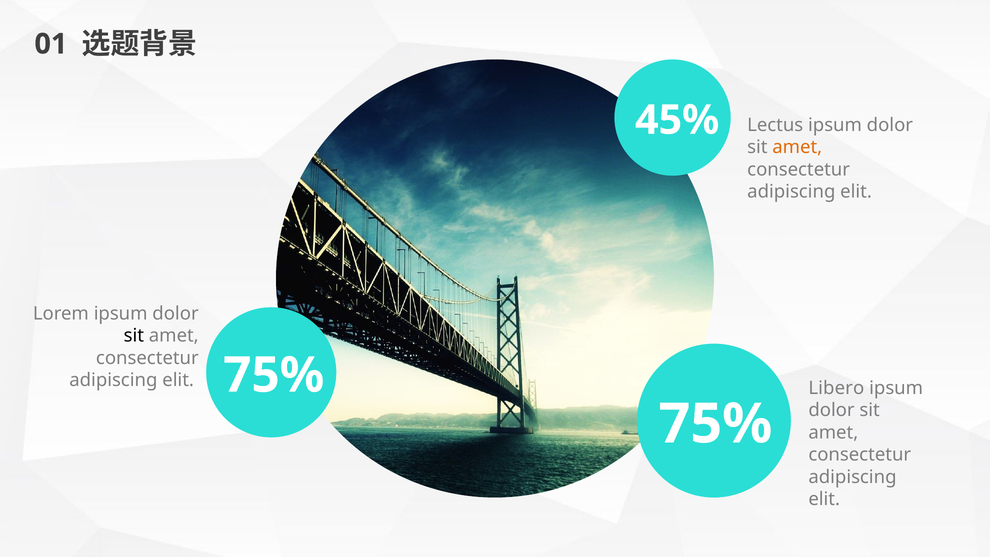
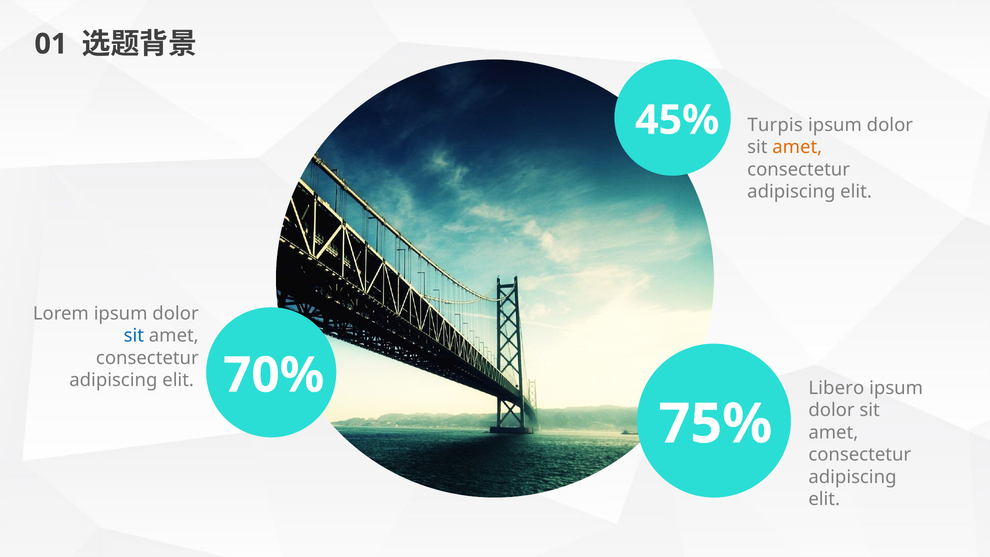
Lectus: Lectus -> Turpis (775, 125)
sit colour: black -> blue (134, 336)
75%: 75% -> 70% (274, 375)
